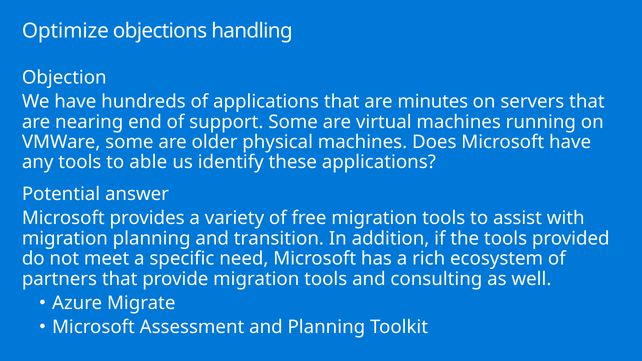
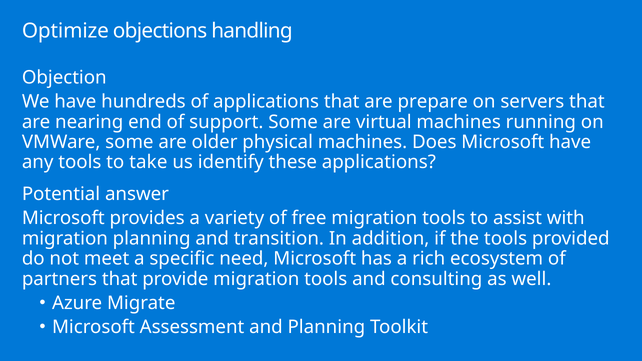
minutes: minutes -> prepare (433, 102)
able: able -> take (148, 162)
